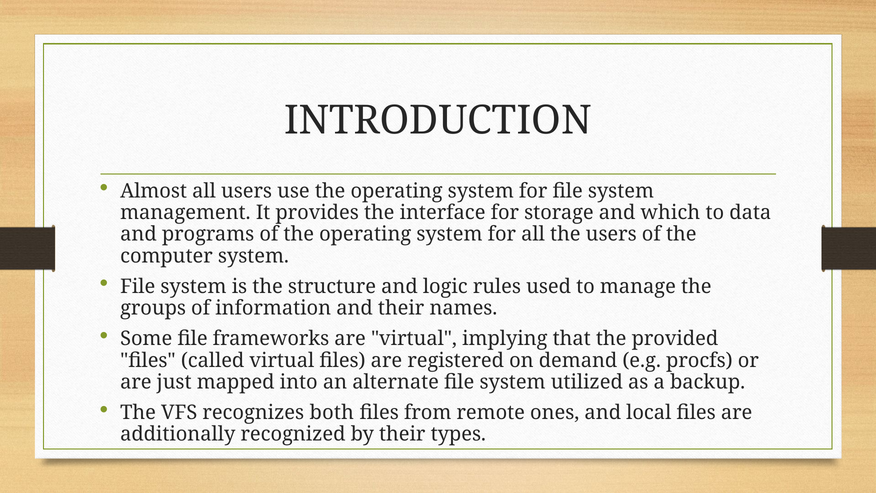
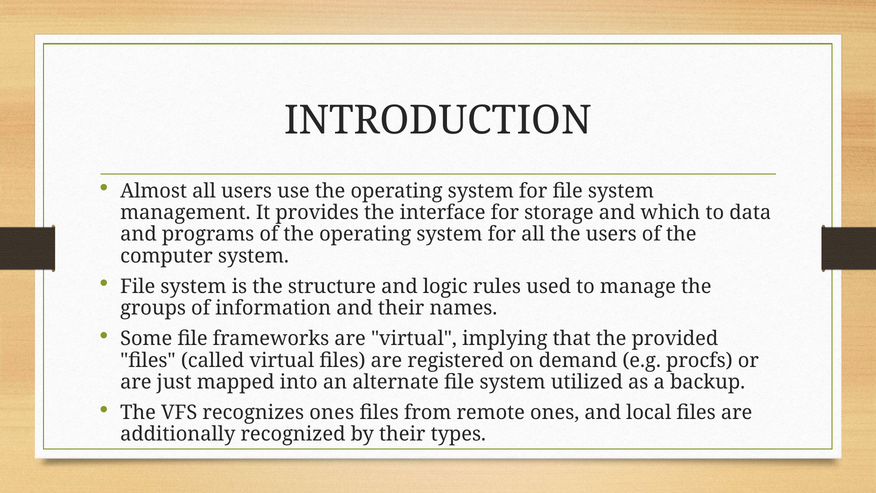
recognizes both: both -> ones (332, 412)
